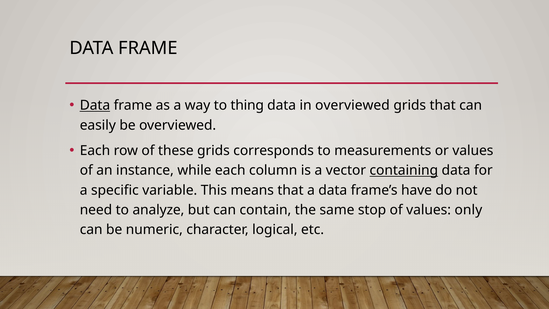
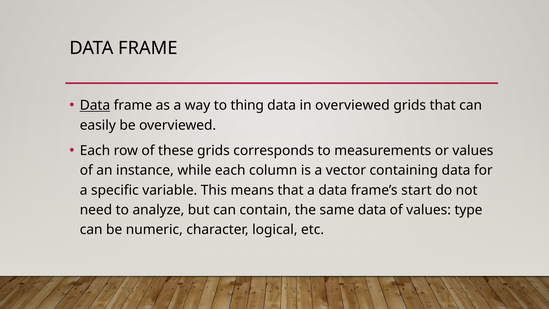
containing underline: present -> none (404, 170)
have: have -> start (416, 190)
same stop: stop -> data (372, 210)
only: only -> type (468, 210)
